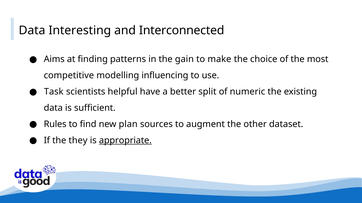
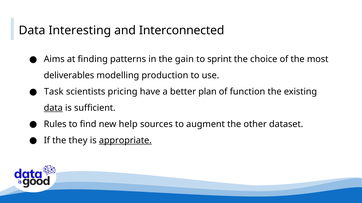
make: make -> sprint (219, 59)
competitive: competitive -> deliverables (69, 76)
influencing: influencing -> production (165, 76)
helpful: helpful -> pricing (123, 92)
split: split -> plan (207, 92)
numeric: numeric -> function (247, 92)
data underline: none -> present (53, 108)
plan: plan -> help (128, 125)
